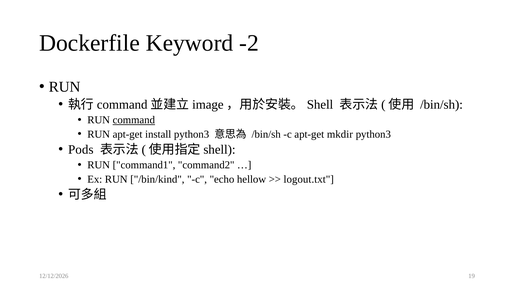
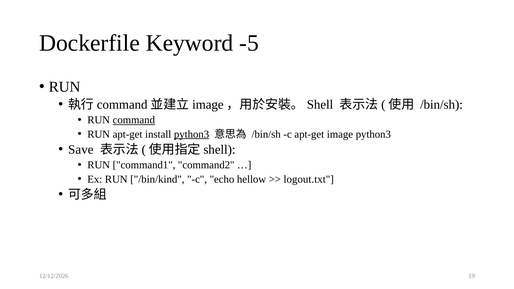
-2: -2 -> -5 (249, 43)
python3 underline: none -> present (192, 134)
mkdir: mkdir -> image (340, 134)
Pods: Pods -> Save (81, 150)
